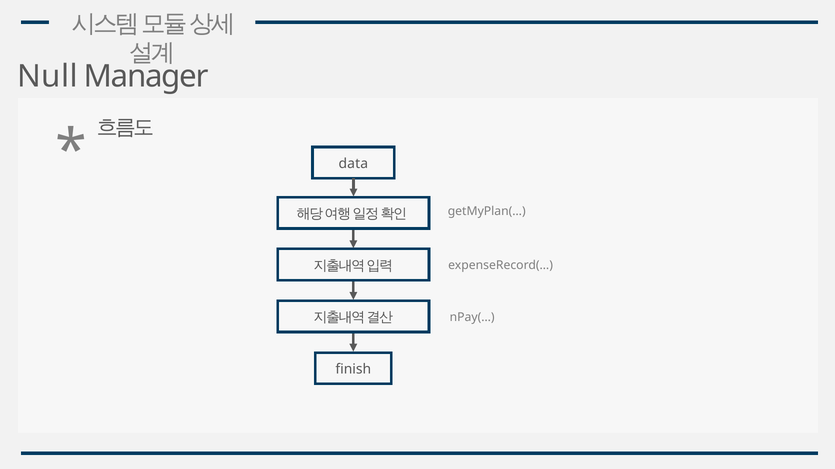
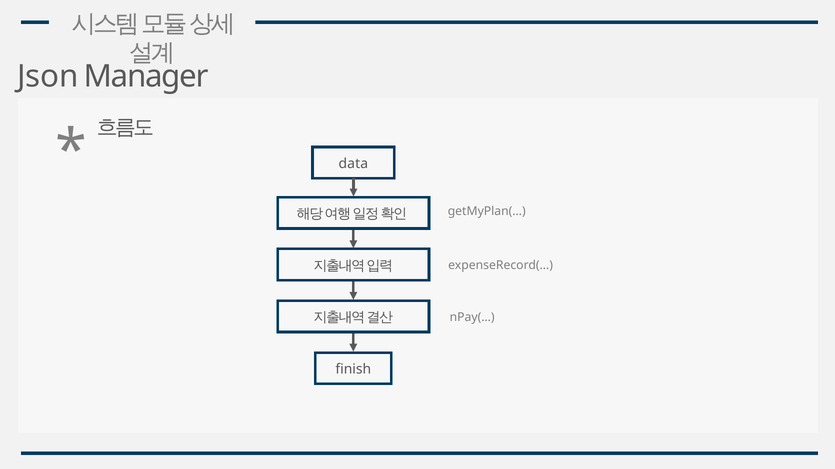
Null: Null -> Json (48, 77)
